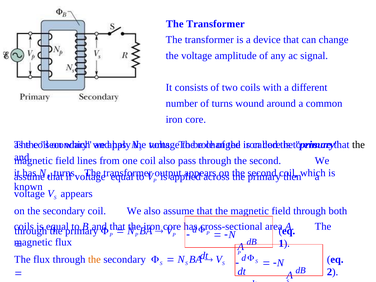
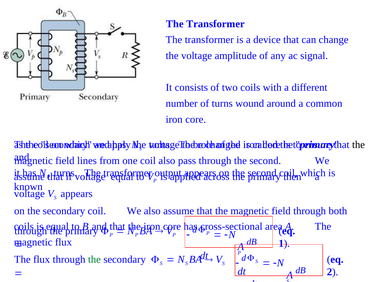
the colour: orange -> green (94, 259)
